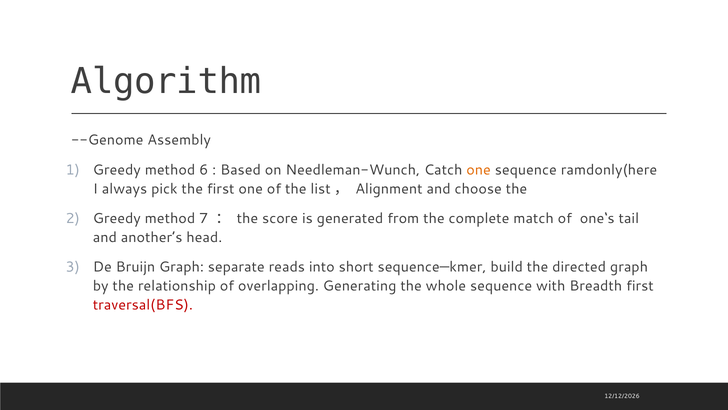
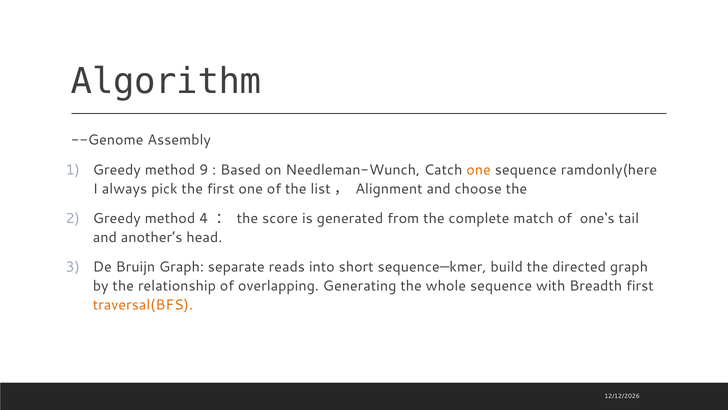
6: 6 -> 9 (204, 170)
7: 7 -> 4 (204, 218)
traversal(BFS colour: red -> orange (143, 305)
